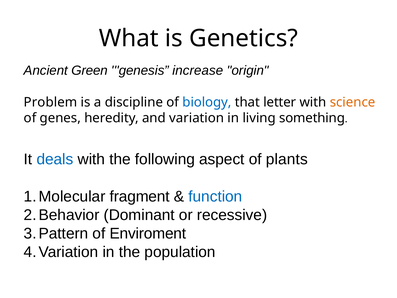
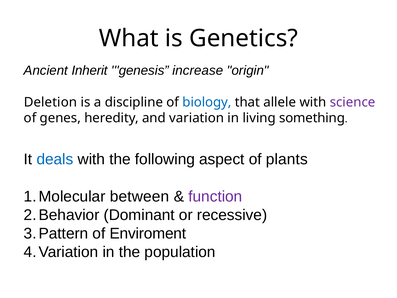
Green: Green -> Inherit (90, 70)
Problem: Problem -> Deletion (50, 102)
letter: letter -> allele (280, 102)
science colour: orange -> purple (353, 102)
fragment: fragment -> between (140, 196)
function colour: blue -> purple (215, 196)
